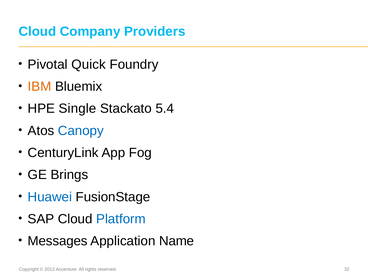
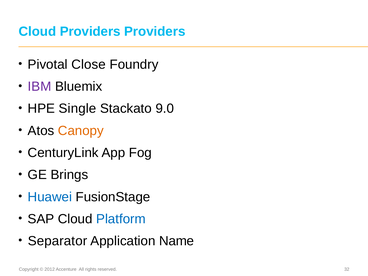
Cloud Company: Company -> Providers (90, 31)
Quick: Quick -> Close (89, 64)
IBM colour: orange -> purple (40, 87)
5.4: 5.4 -> 9.0 (165, 109)
Canopy colour: blue -> orange (81, 131)
Messages: Messages -> Separator (58, 241)
